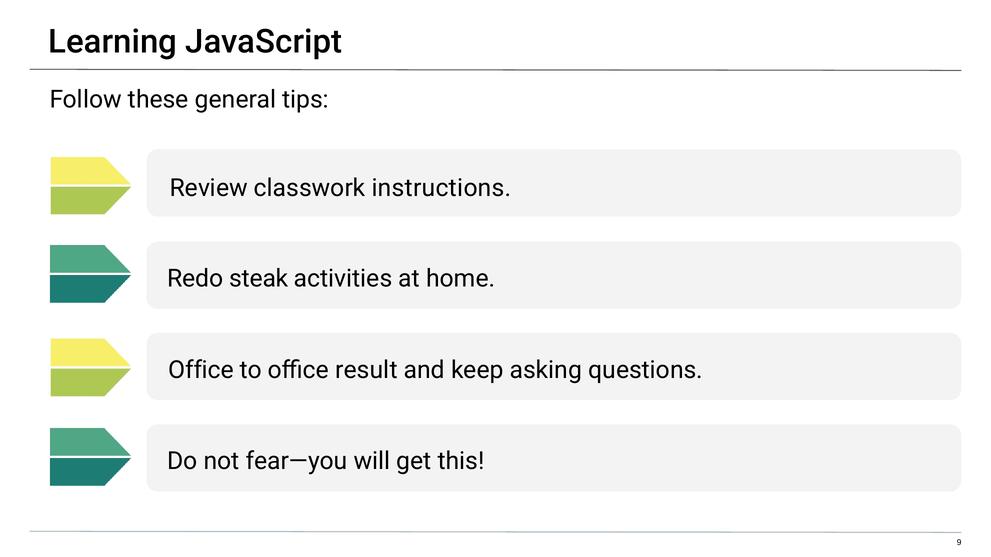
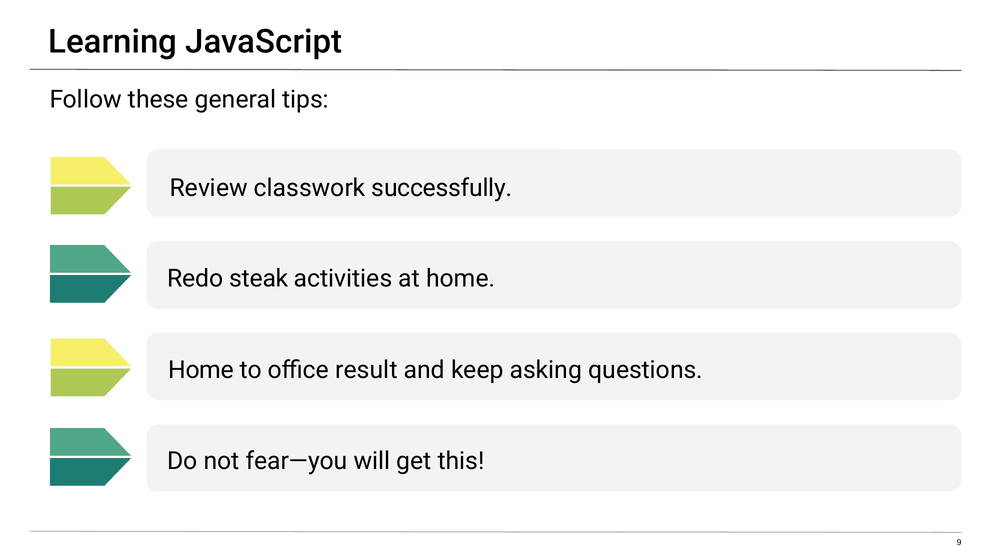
instructions: instructions -> successfully (442, 188)
Office: Office -> Home (201, 370)
